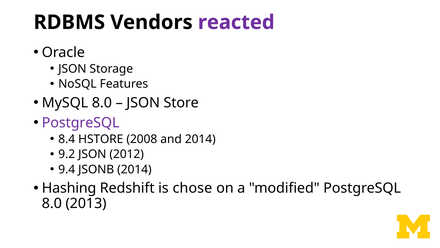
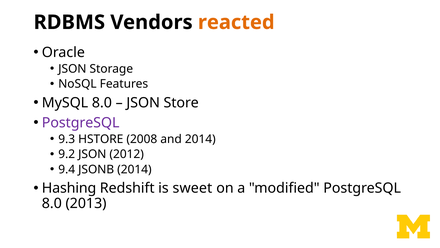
reacted colour: purple -> orange (236, 22)
8.4: 8.4 -> 9.3 (67, 139)
chose: chose -> sweet (192, 188)
